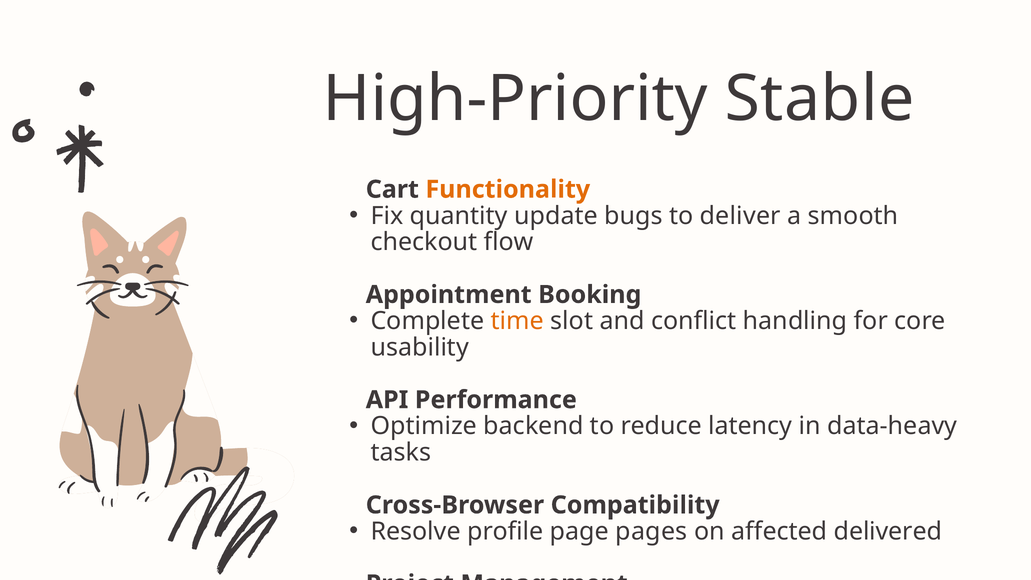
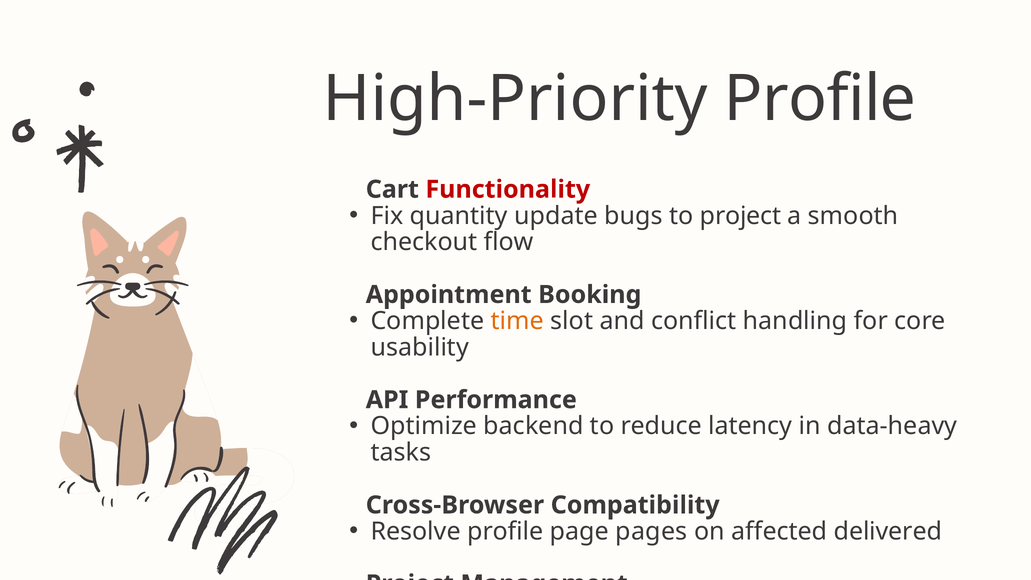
High-Priority Stable: Stable -> Profile (820, 99)
Functionality colour: orange -> red (508, 189)
to deliver: deliver -> project (740, 216)
